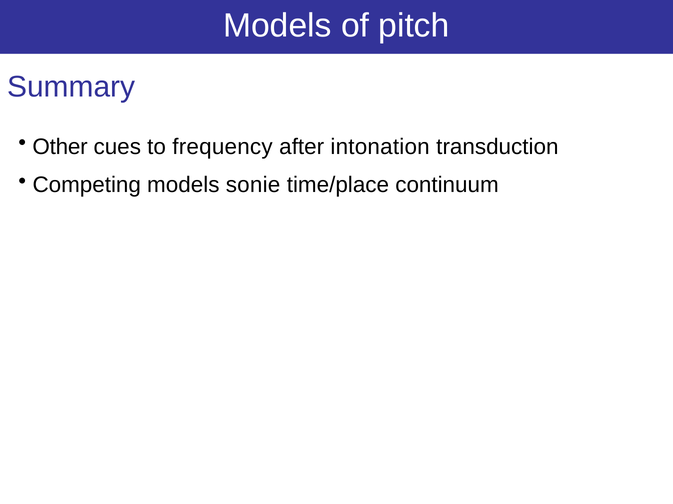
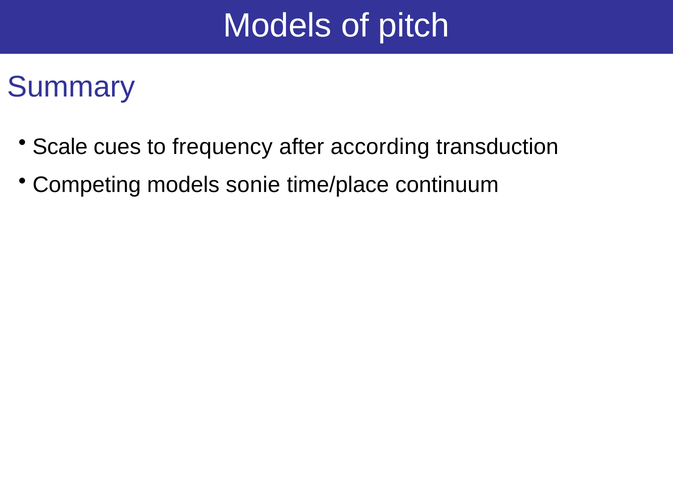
Other: Other -> Scale (60, 147)
intonation: intonation -> according (380, 147)
